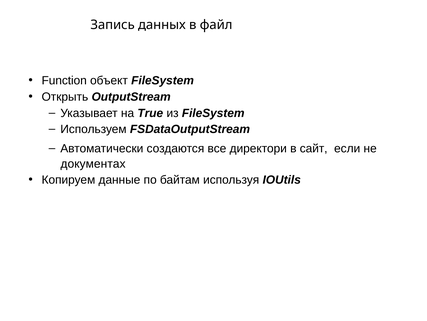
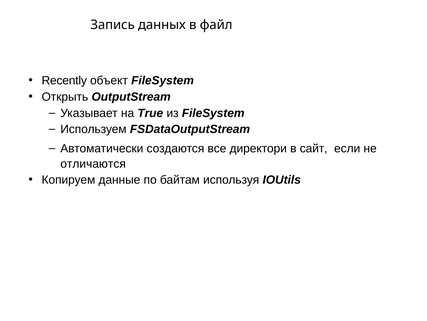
Function: Function -> Recently (64, 80)
документах: документах -> отличаются (93, 164)
